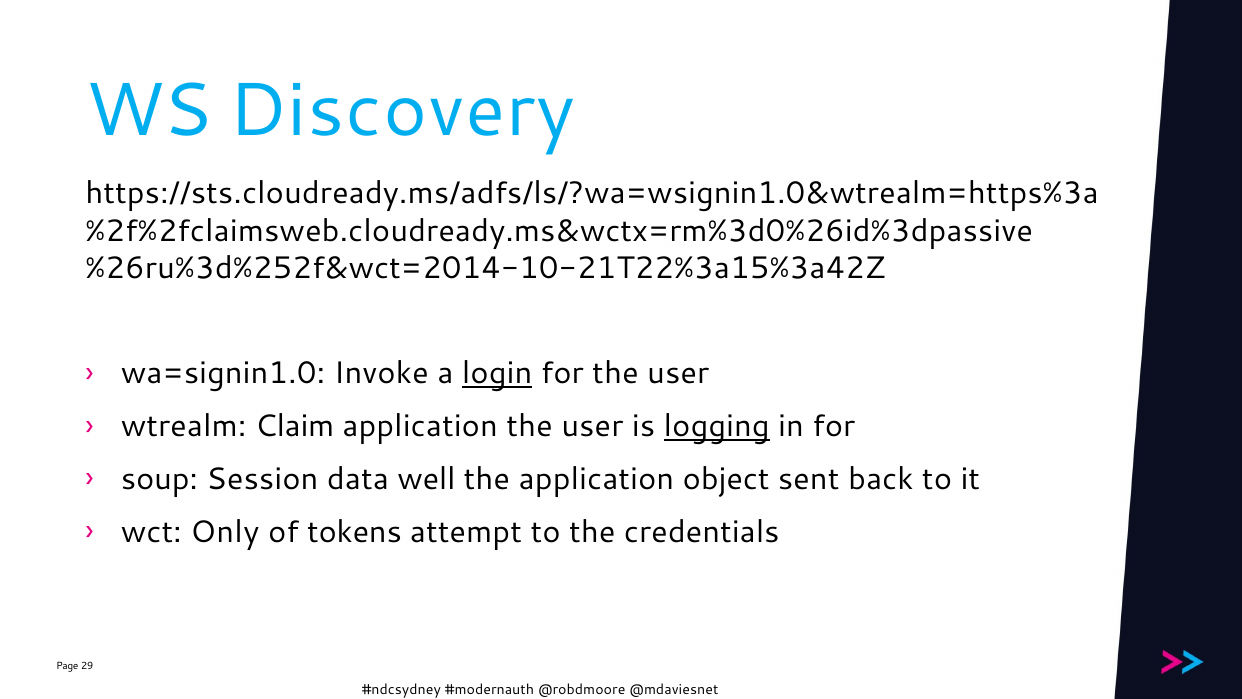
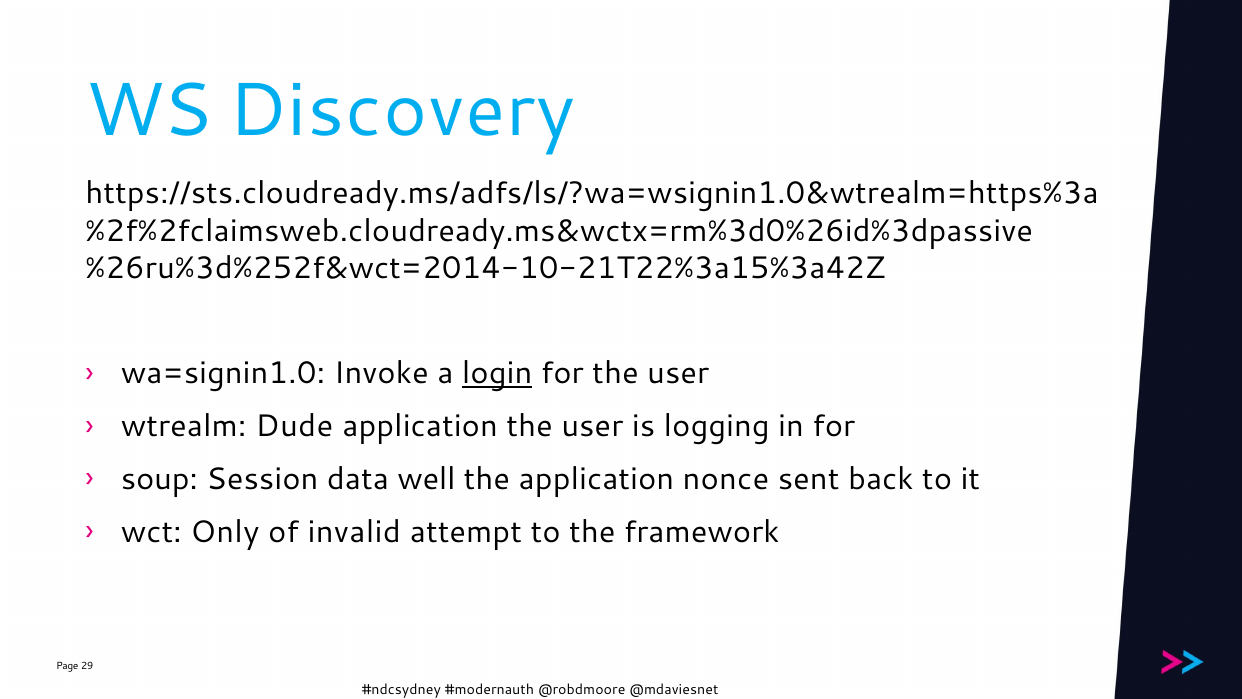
Claim: Claim -> Dude (294, 426)
logging underline: present -> none (717, 426)
object: object -> nonce (726, 479)
tokens: tokens -> invalid (354, 532)
credentials: credentials -> framework (702, 532)
